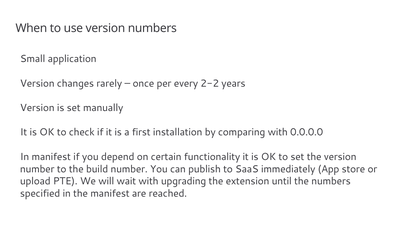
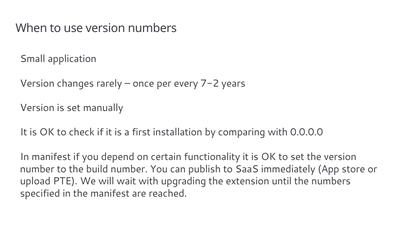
2-2: 2-2 -> 7-2 (210, 83)
